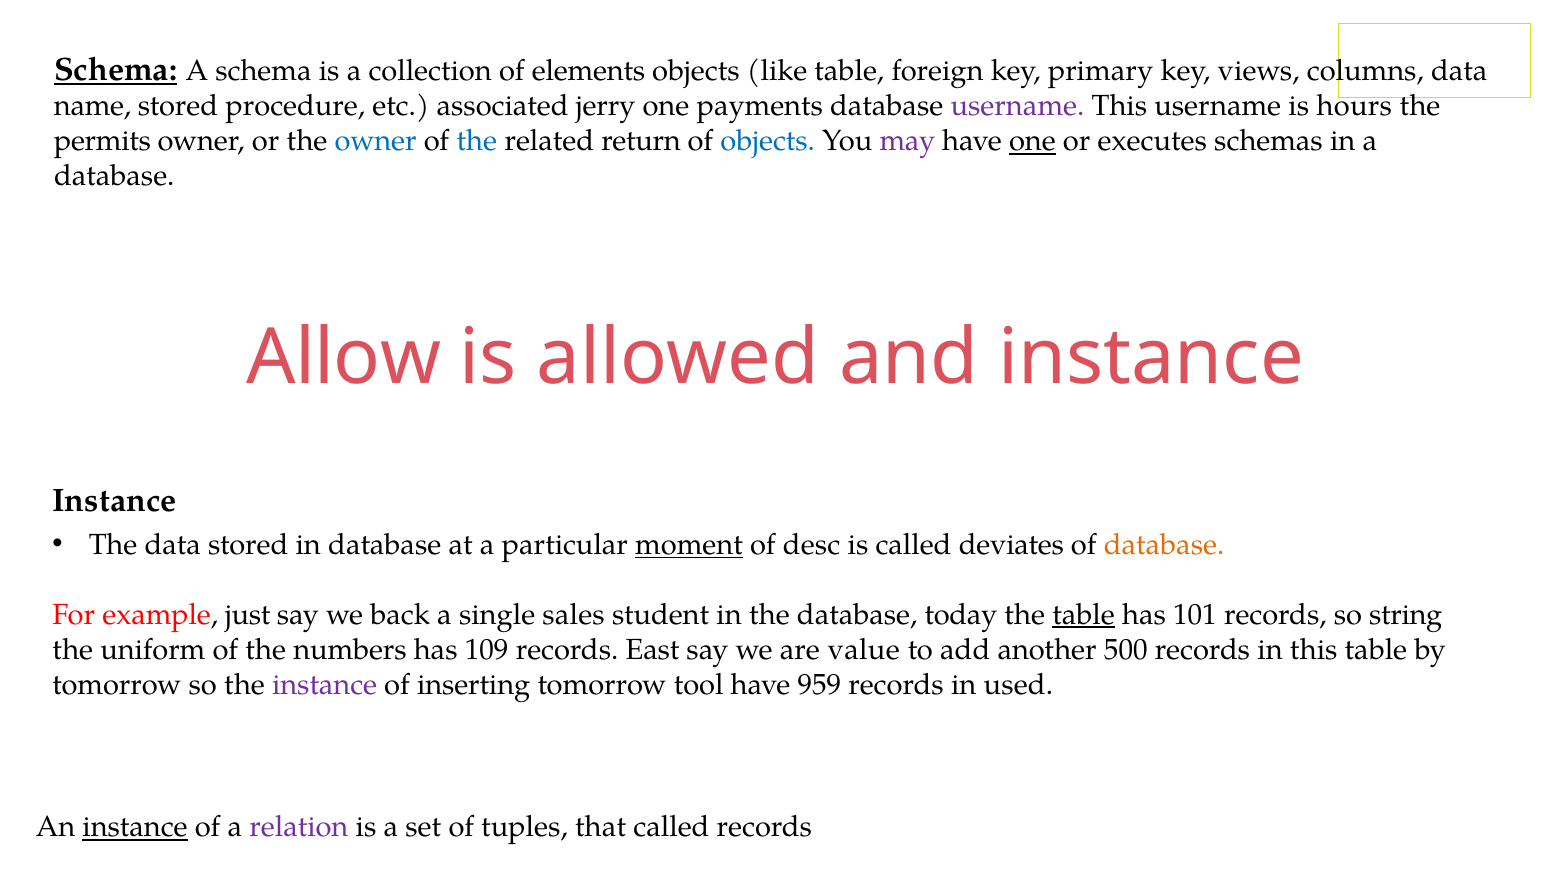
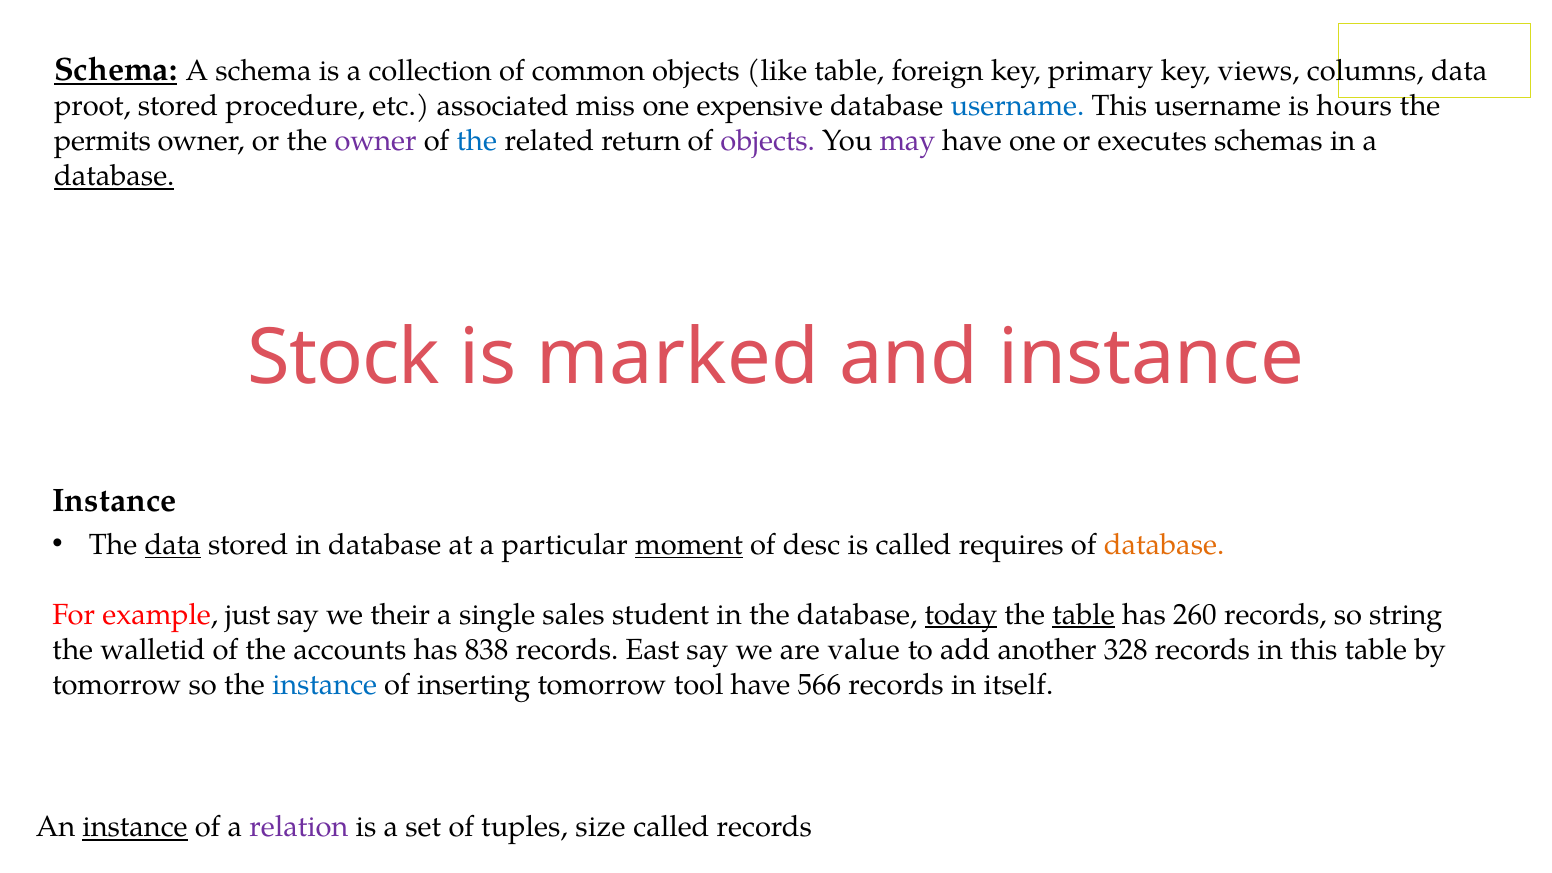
elements: elements -> common (588, 71)
name: name -> proot (92, 106)
jerry: jerry -> miss (605, 106)
payments: payments -> expensive (760, 106)
username colour: purple -> blue (1018, 106)
owner colour: blue -> purple (376, 141)
objects colour: blue -> purple (768, 141)
one underline: present -> none (1032, 141)
database underline: none -> present (114, 176)
Allow: Allow -> Stock (344, 358)
allowed: allowed -> marked (678, 358)
data underline: none -> present (173, 545)
deviates: deviates -> requires (1011, 545)
back: back -> their (400, 615)
today underline: none -> present (961, 615)
101: 101 -> 260 (1195, 615)
uniform: uniform -> walletid (153, 650)
numbers: numbers -> accounts (350, 650)
109: 109 -> 838 (487, 650)
500: 500 -> 328 (1126, 650)
instance colour: purple -> blue (325, 685)
959: 959 -> 566 (819, 685)
used: used -> itself (1018, 685)
that: that -> size (600, 827)
